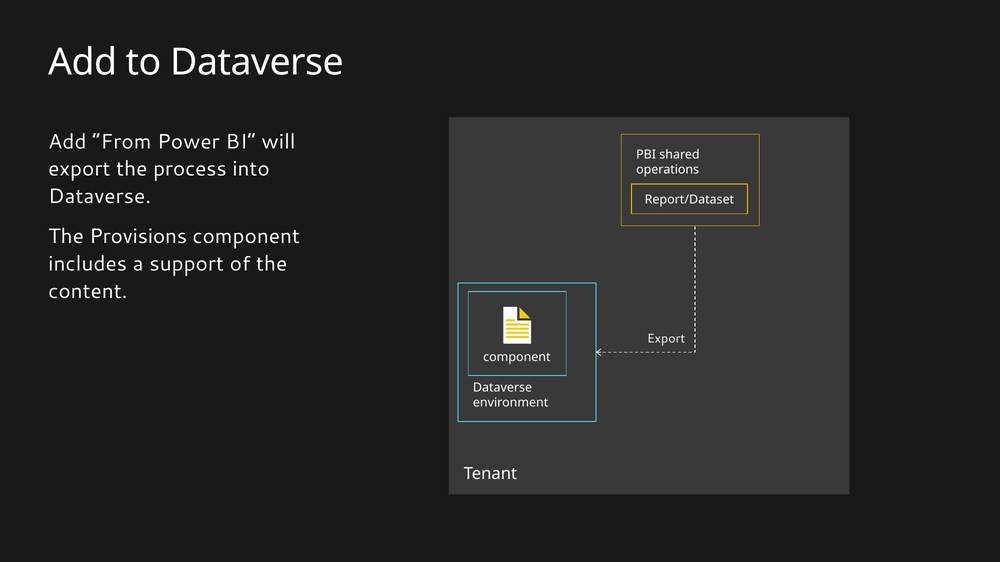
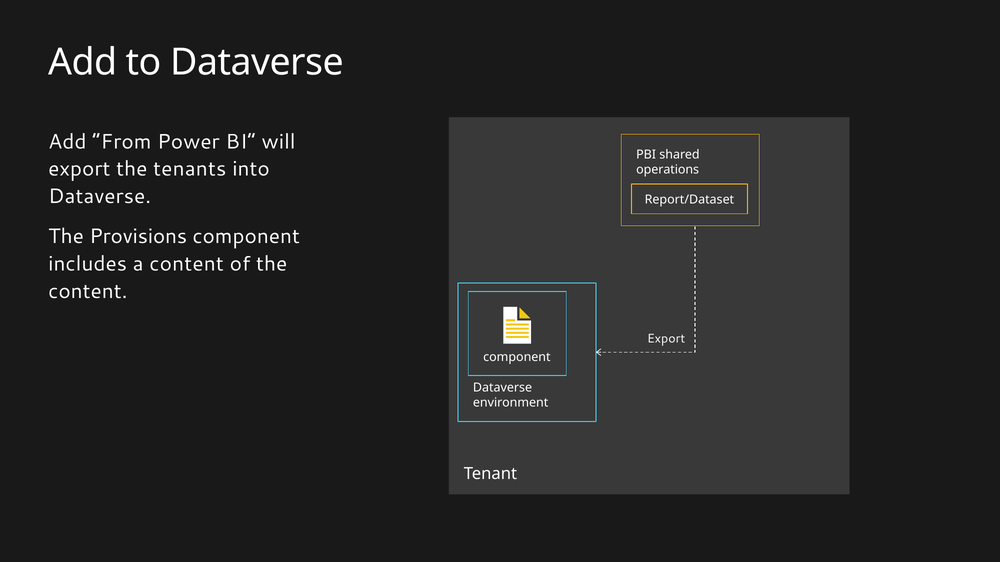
process: process -> tenants (190, 169)
a support: support -> content (187, 264)
